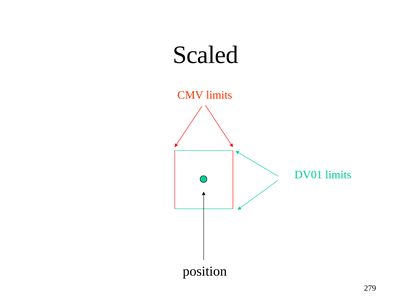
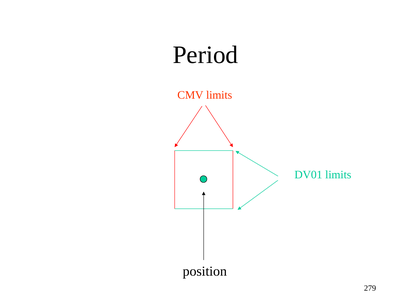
Scaled: Scaled -> Period (205, 55)
